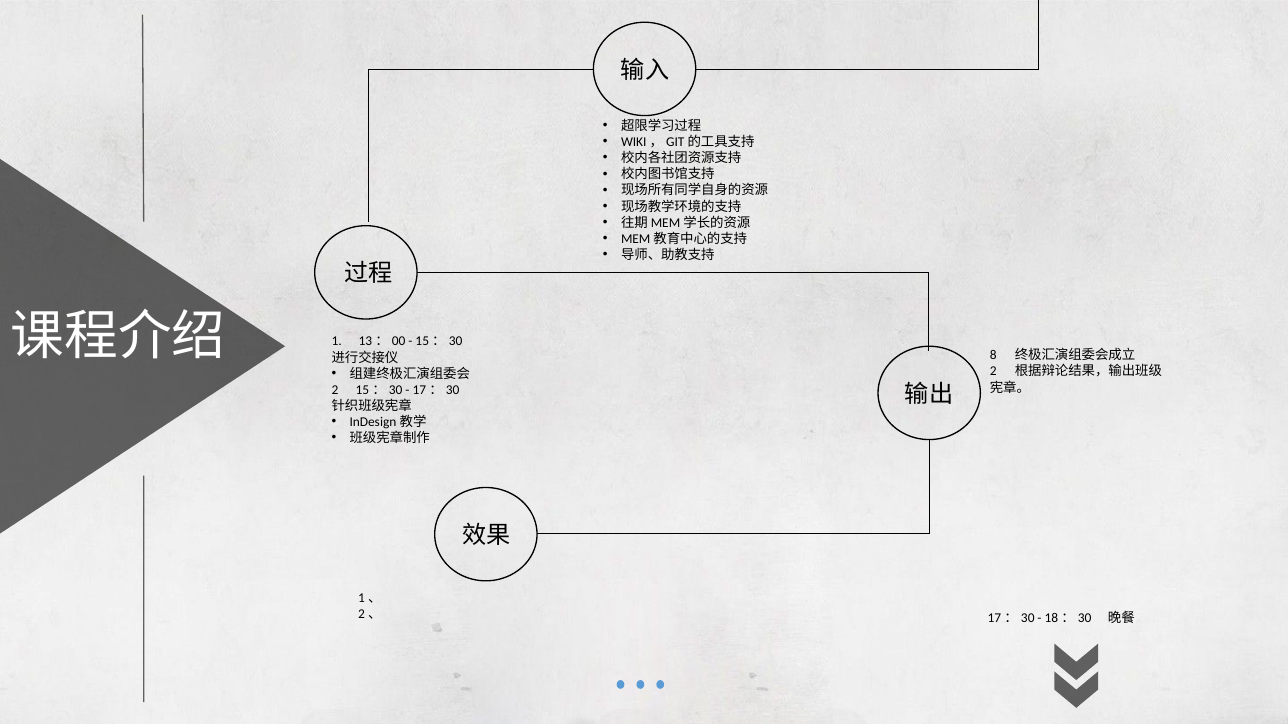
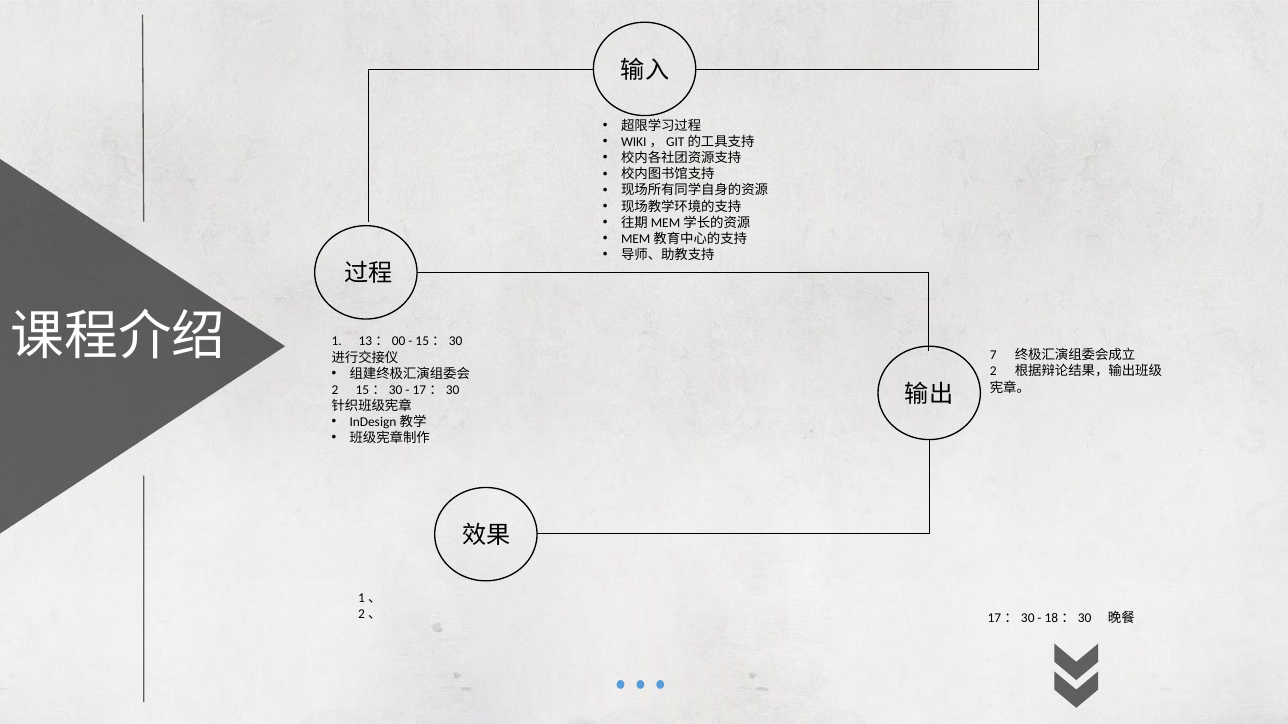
8: 8 -> 7 (993, 356)
